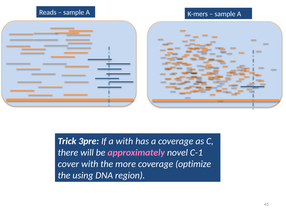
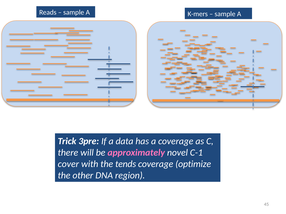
a with: with -> data (125, 141)
more: more -> tends (126, 164)
using: using -> other (83, 176)
